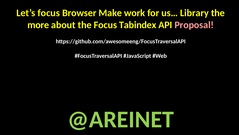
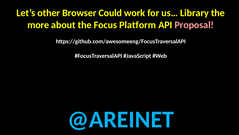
Let’s focus: focus -> other (49, 13)
Make: Make -> Could (110, 13)
Tabindex: Tabindex -> Platform (138, 25)
@AREINET colour: light green -> light blue (121, 119)
